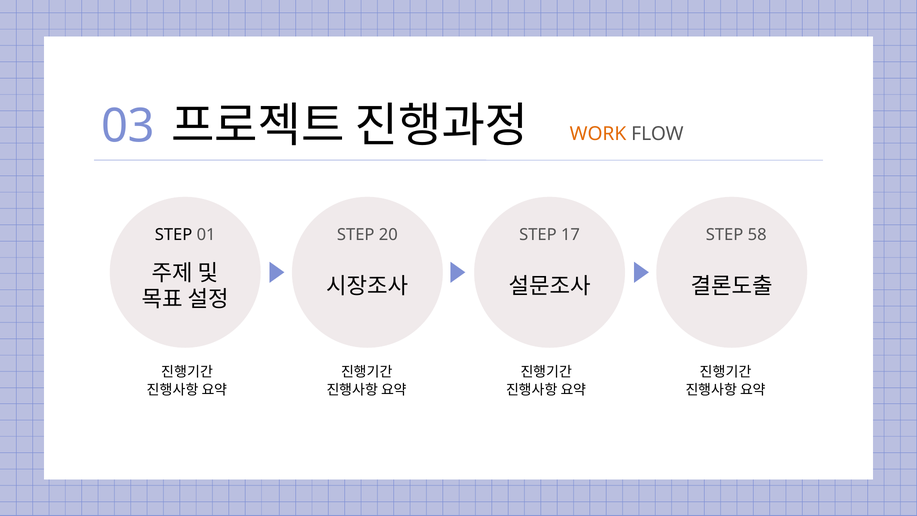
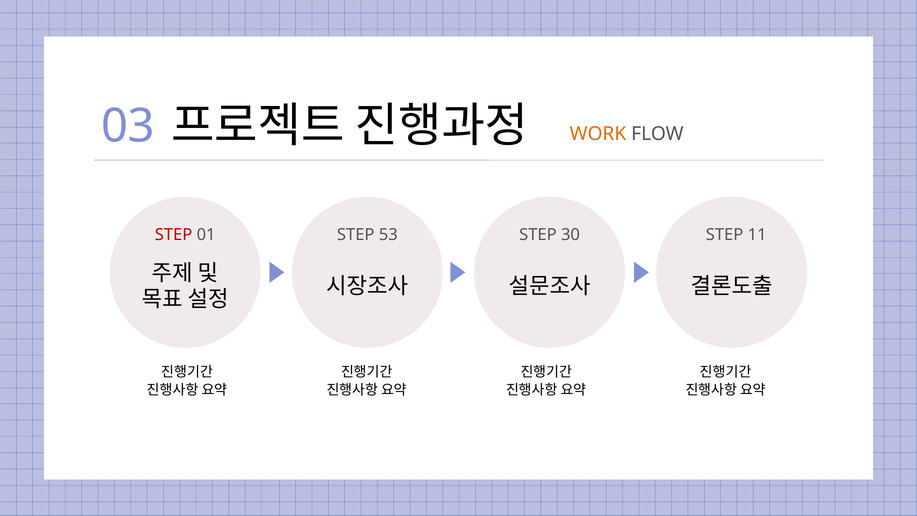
STEP colour: black -> red (174, 235)
20: 20 -> 53 (388, 235)
17: 17 -> 30 (570, 235)
58: 58 -> 11 (757, 235)
